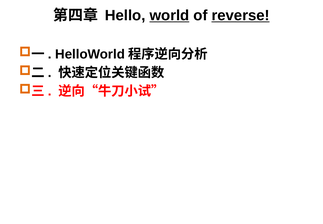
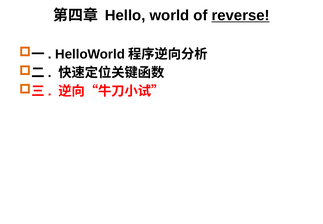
world underline: present -> none (169, 15)
